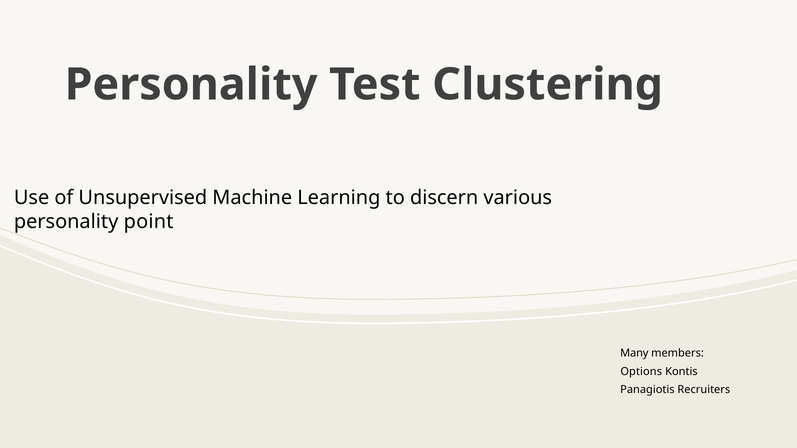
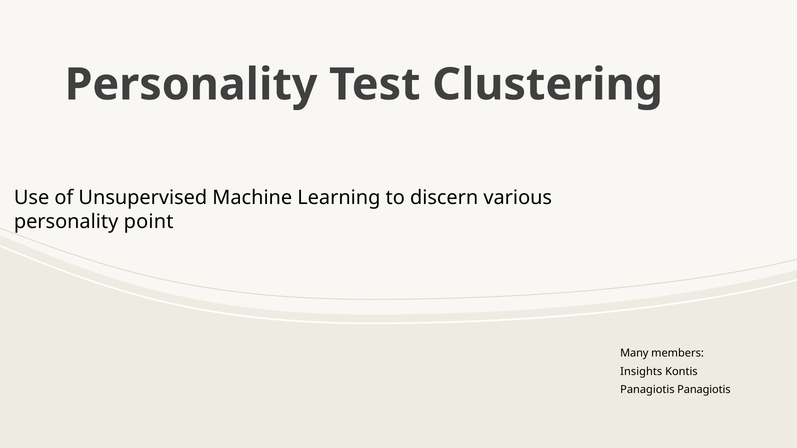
Options: Options -> Insights (641, 372)
Panagiotis Recruiters: Recruiters -> Panagiotis (704, 390)
